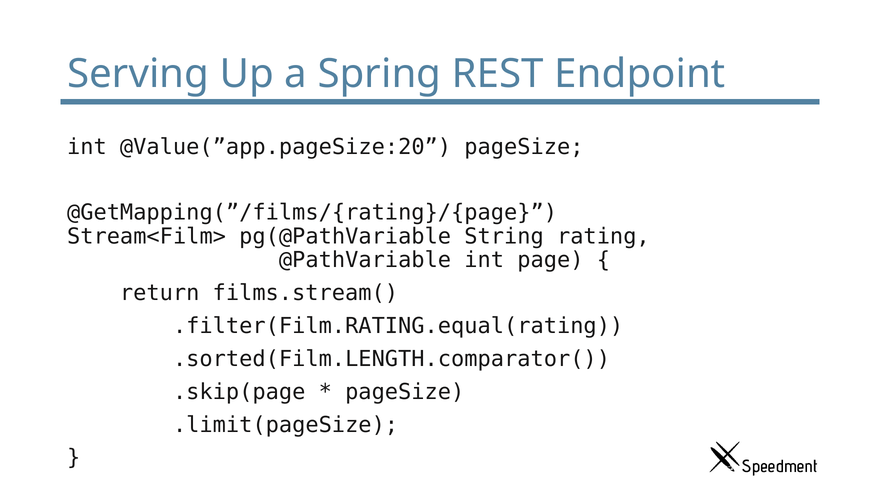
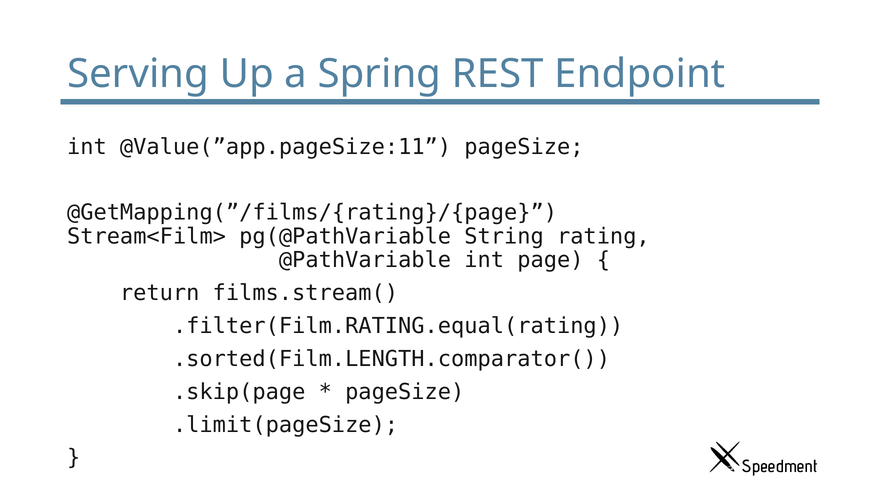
@Value(”app.pageSize:20: @Value(”app.pageSize:20 -> @Value(”app.pageSize:11 (286, 147)
